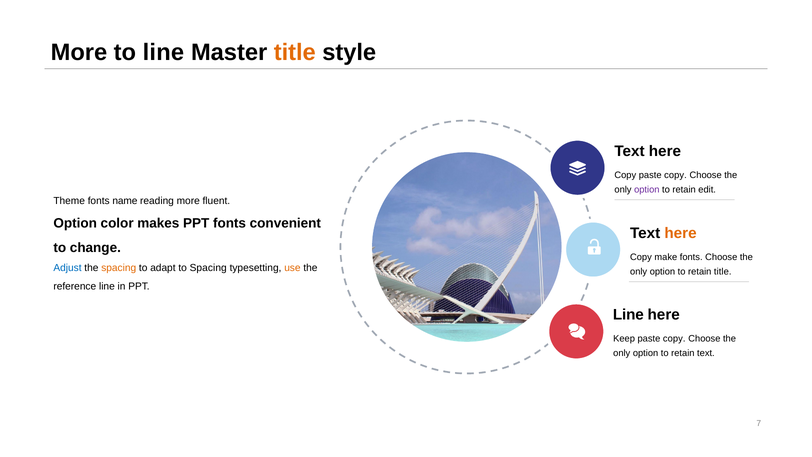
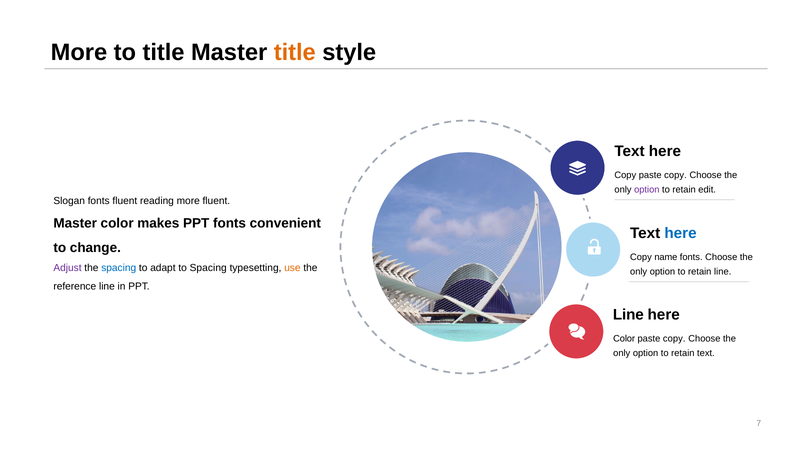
to line: line -> title (164, 53)
Theme: Theme -> Slogan (69, 201)
fonts name: name -> fluent (125, 201)
Option: Option -> Master (75, 223)
here colour: orange -> blue (681, 233)
make: make -> name (666, 257)
Adjust colour: blue -> purple (68, 268)
spacing colour: orange -> blue (119, 268)
retain title: title -> line (723, 271)
Keep: Keep -> Color (624, 339)
